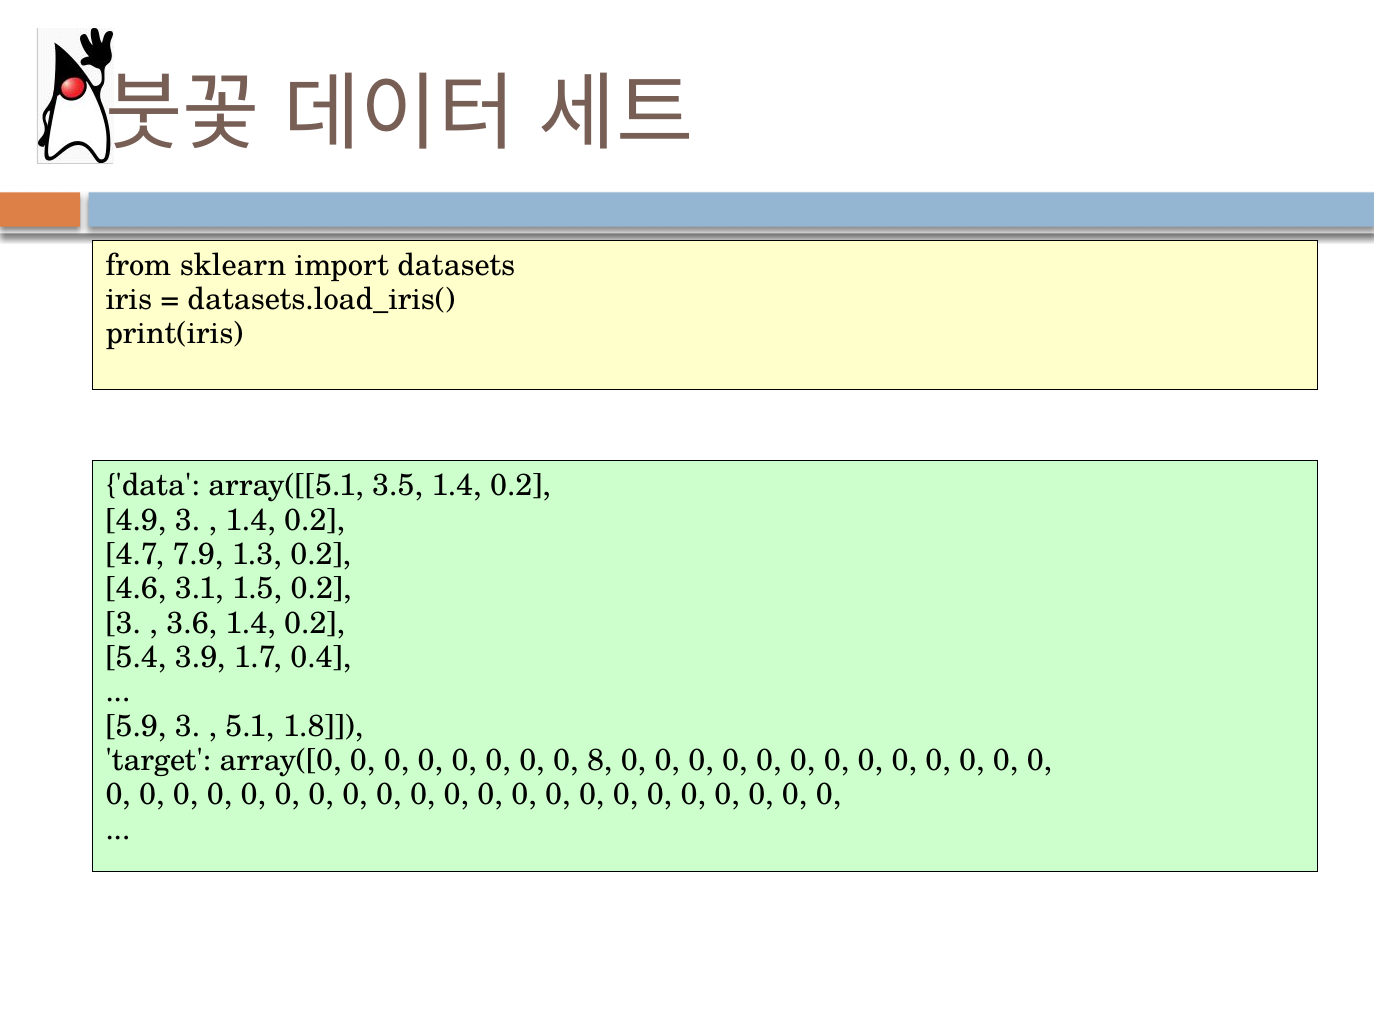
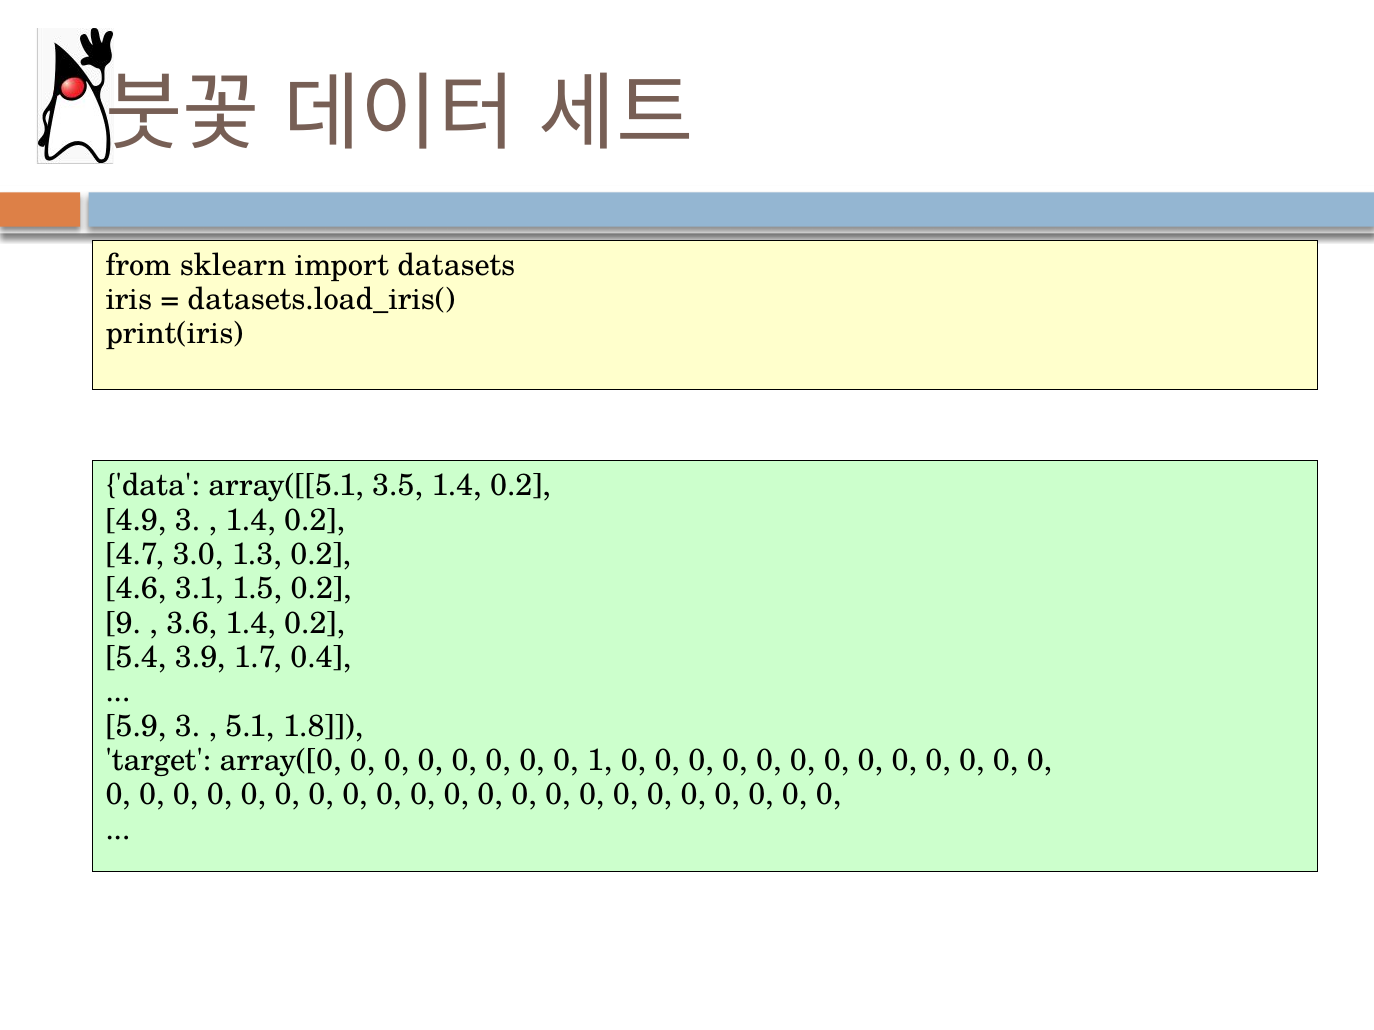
7.9: 7.9 -> 3.0 (198, 555)
3: 3 -> 9 (123, 623)
8: 8 -> 1 (600, 761)
